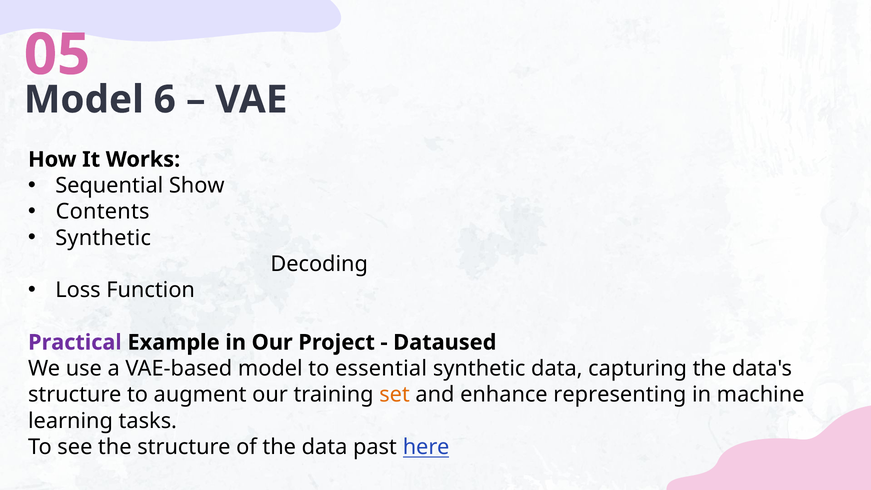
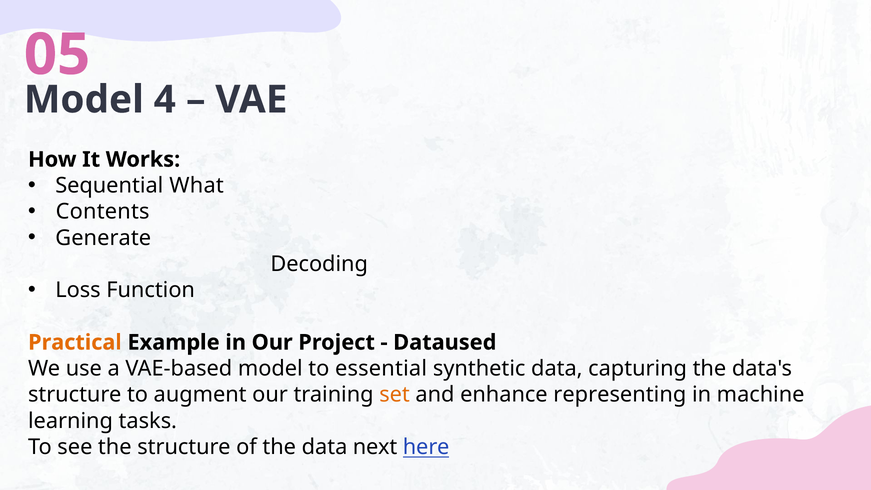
6: 6 -> 4 (165, 100)
Show: Show -> What (197, 186)
Synthetic: Synthetic -> Generate (103, 238)
Practical colour: purple -> orange (75, 342)
past: past -> next (375, 447)
